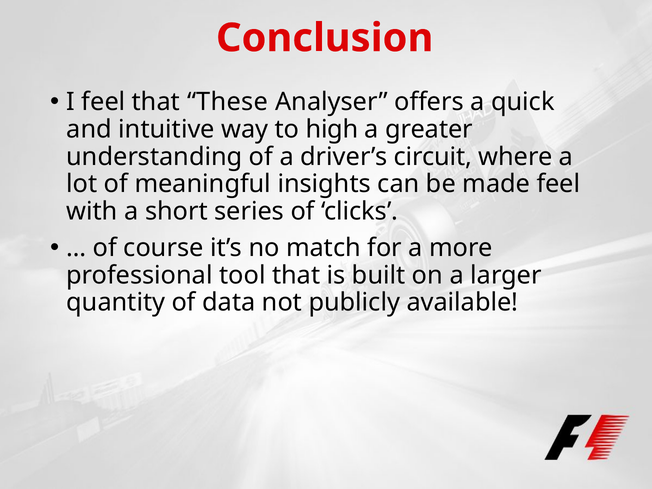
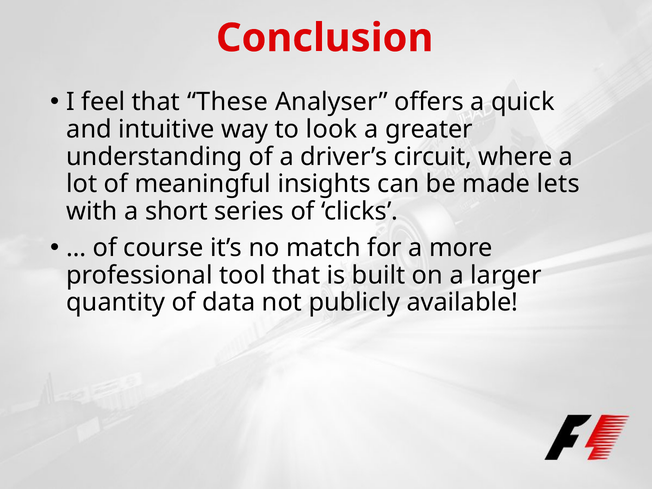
high: high -> look (332, 129)
made feel: feel -> lets (558, 184)
